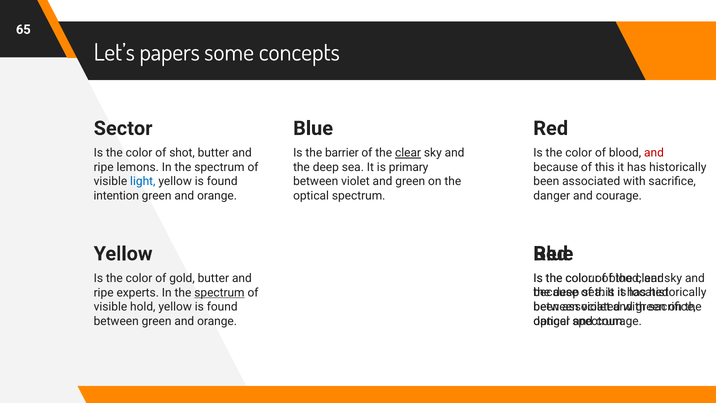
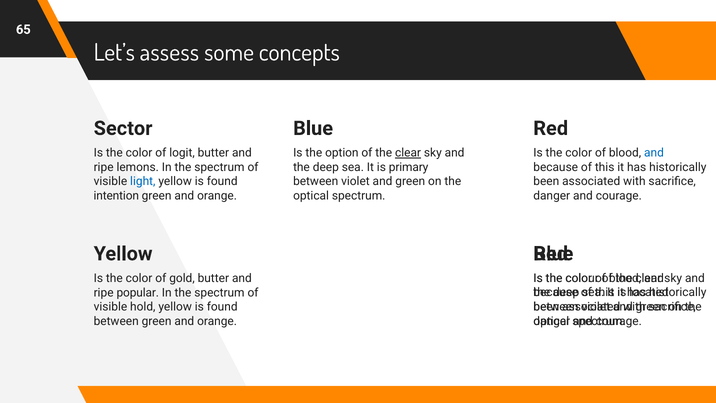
papers: papers -> assess (169, 53)
shot: shot -> logit (182, 153)
barrier: barrier -> option (342, 153)
and colour: red -> blue (654, 153)
experts: experts -> popular (138, 292)
spectrum underline: present -> none (219, 292)
